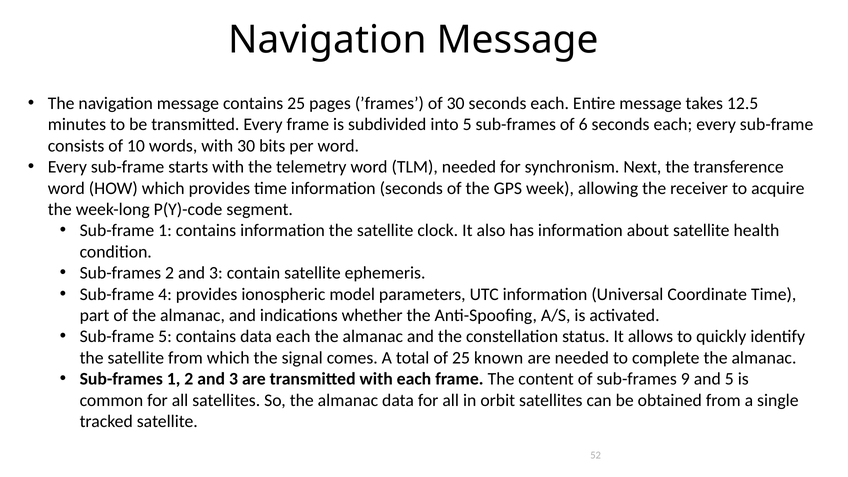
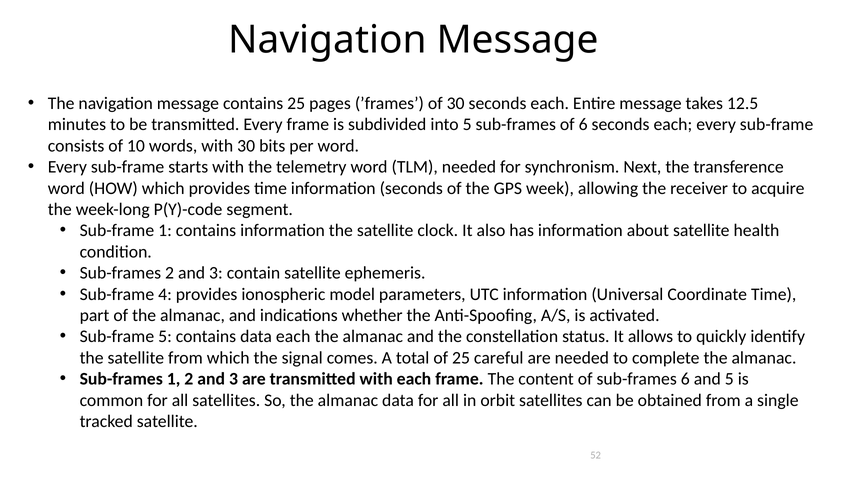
known: known -> careful (499, 358)
sub-frames 9: 9 -> 6 (685, 379)
